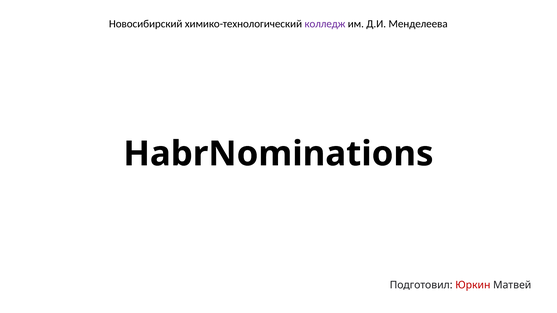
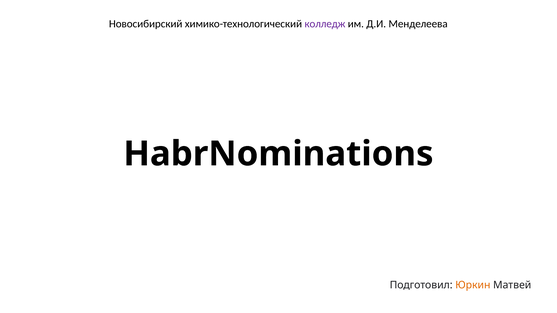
Юркин colour: red -> orange (473, 285)
